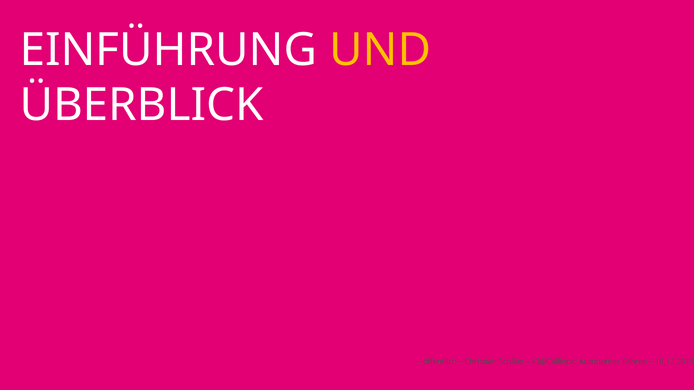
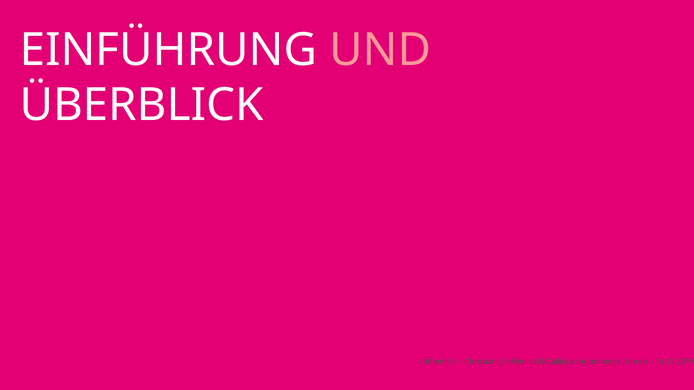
UND colour: yellow -> pink (380, 50)
